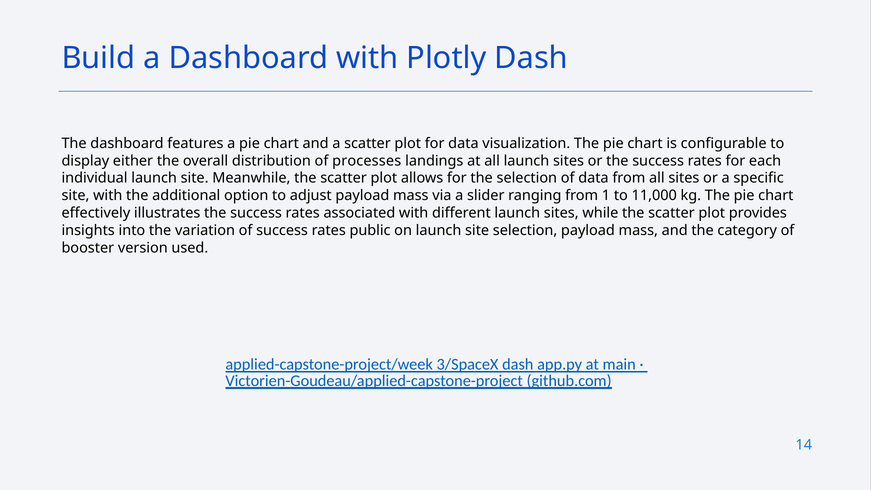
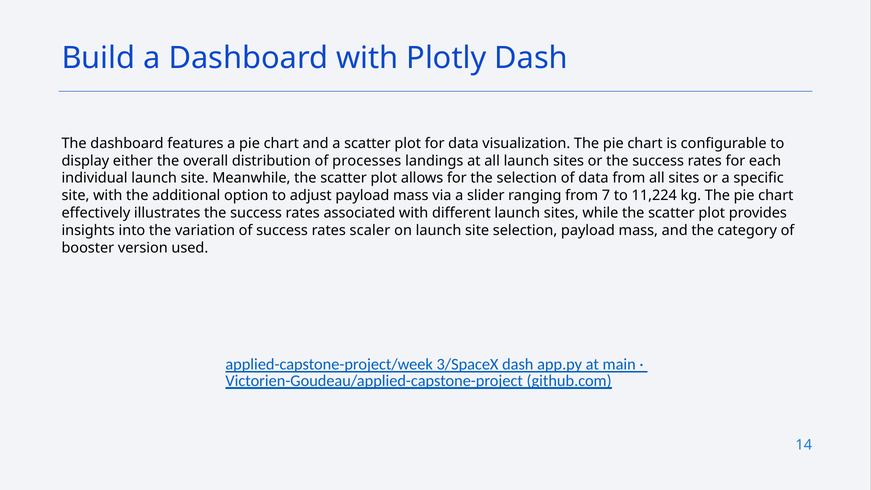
1: 1 -> 7 (606, 196)
11,000: 11,000 -> 11,224 (654, 196)
public: public -> scaler (370, 230)
